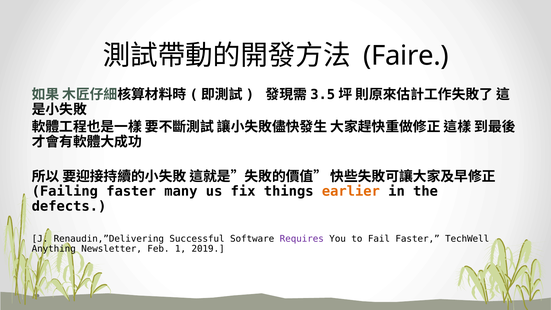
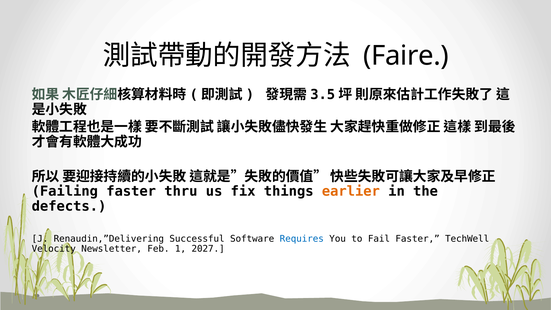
many: many -> thru (181, 191)
Requires colour: purple -> blue (302, 239)
Anything: Anything -> Velocity (54, 249)
2019: 2019 -> 2027 (208, 249)
